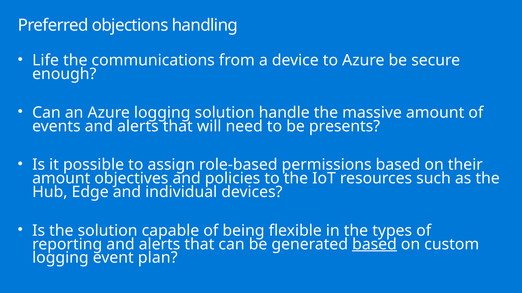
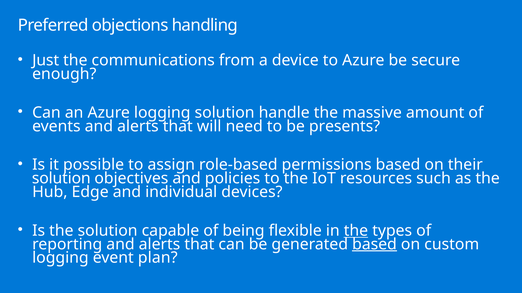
Life: Life -> Just (46, 61)
amount: amount -> solution (61, 179)
the underline: none -> present (356, 231)
